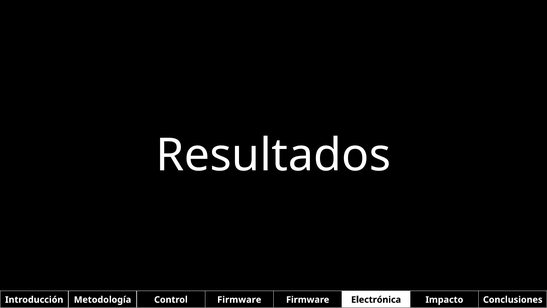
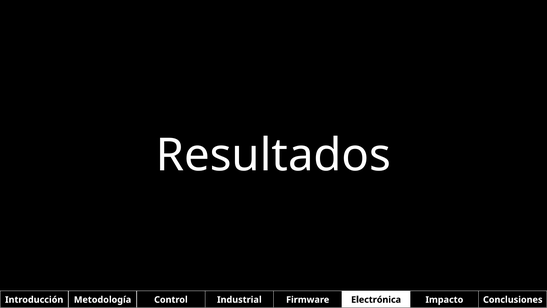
Control Firmware: Firmware -> Industrial (239, 299)
